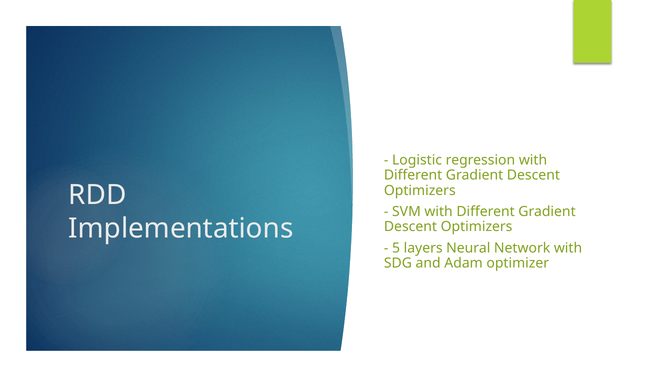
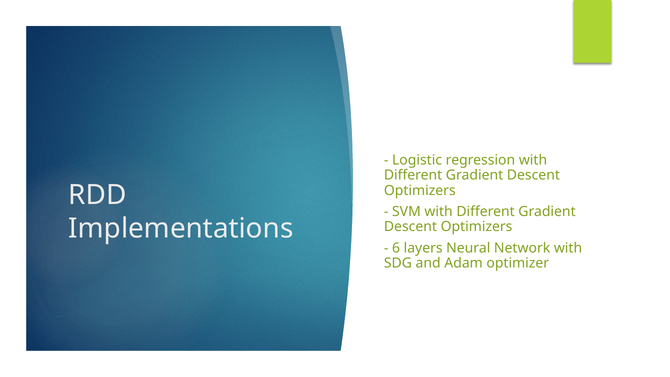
5: 5 -> 6 (396, 248)
